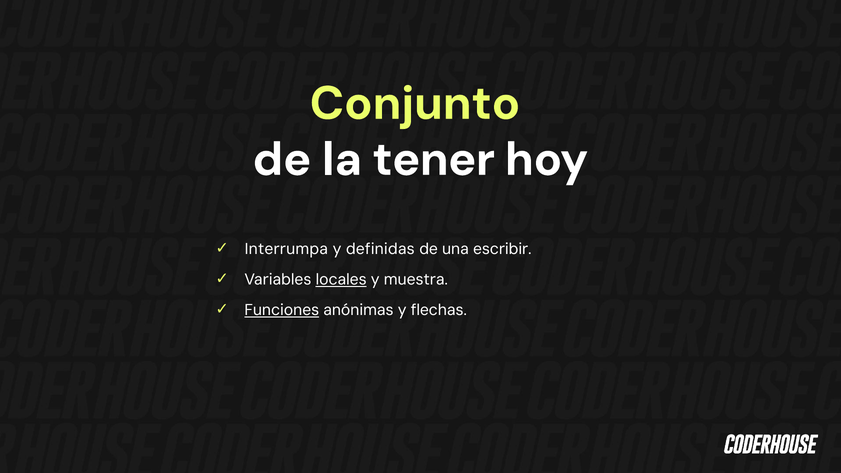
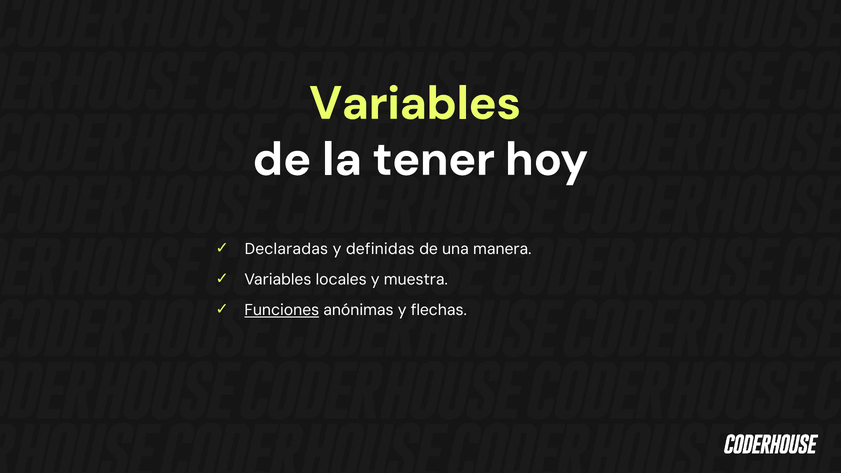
Conjunto: Conjunto -> Variables (415, 103)
Interrumpa: Interrumpa -> Declaradas (286, 249)
escribir: escribir -> manera (502, 249)
locales underline: present -> none (341, 280)
